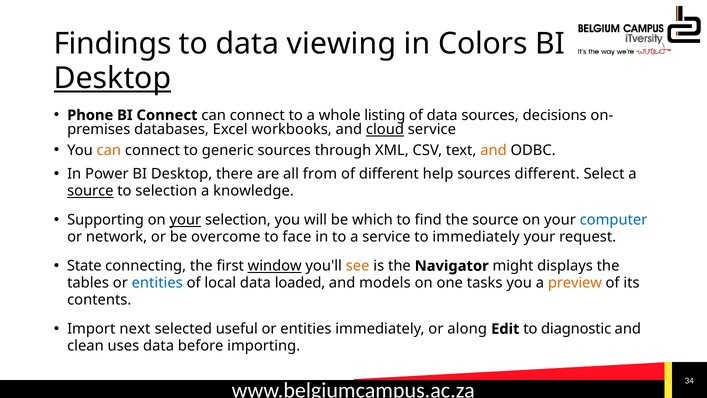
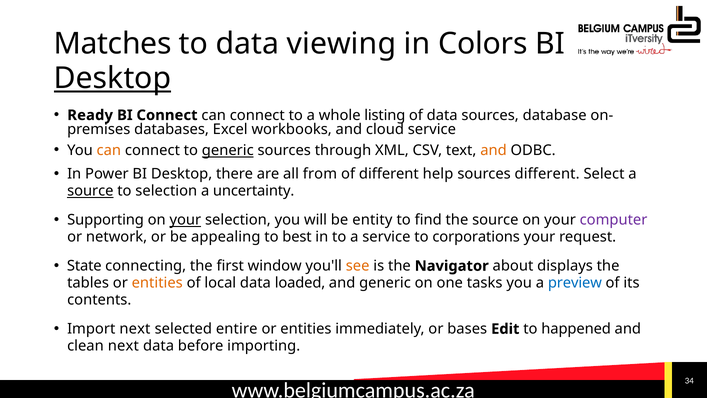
Findings: Findings -> Matches (113, 44)
Phone: Phone -> Ready (90, 115)
decisions: decisions -> database (555, 115)
cloud underline: present -> none (385, 129)
generic underline: none -> present (228, 150)
knowledge: knowledge -> uncertainty (254, 191)
which: which -> entity (372, 220)
computer colour: blue -> purple (614, 220)
overcome: overcome -> appealing (226, 237)
face: face -> best (297, 237)
to immediately: immediately -> corporations (476, 237)
window underline: present -> none (275, 266)
might: might -> about (513, 266)
entities colour: blue -> orange (157, 283)
and models: models -> generic (385, 283)
preview colour: orange -> blue (575, 283)
useful: useful -> entire (237, 329)
along: along -> bases (467, 329)
diagnostic: diagnostic -> happened (576, 329)
clean uses: uses -> next (123, 346)
